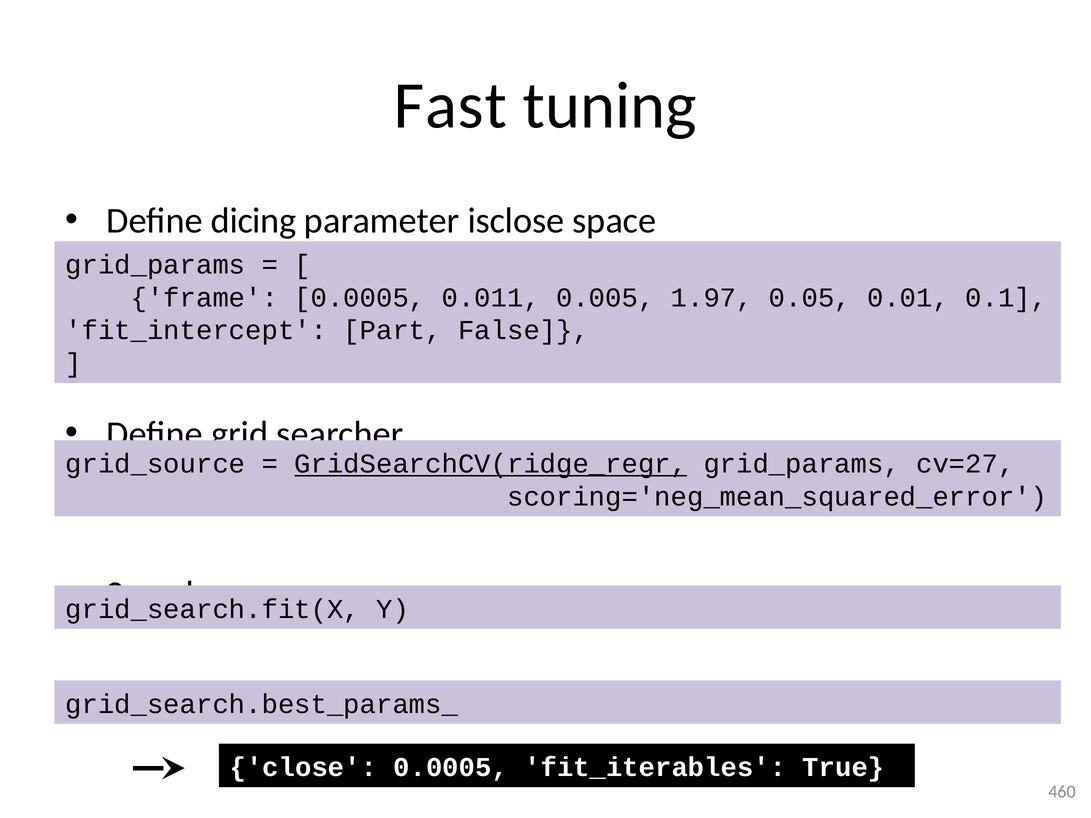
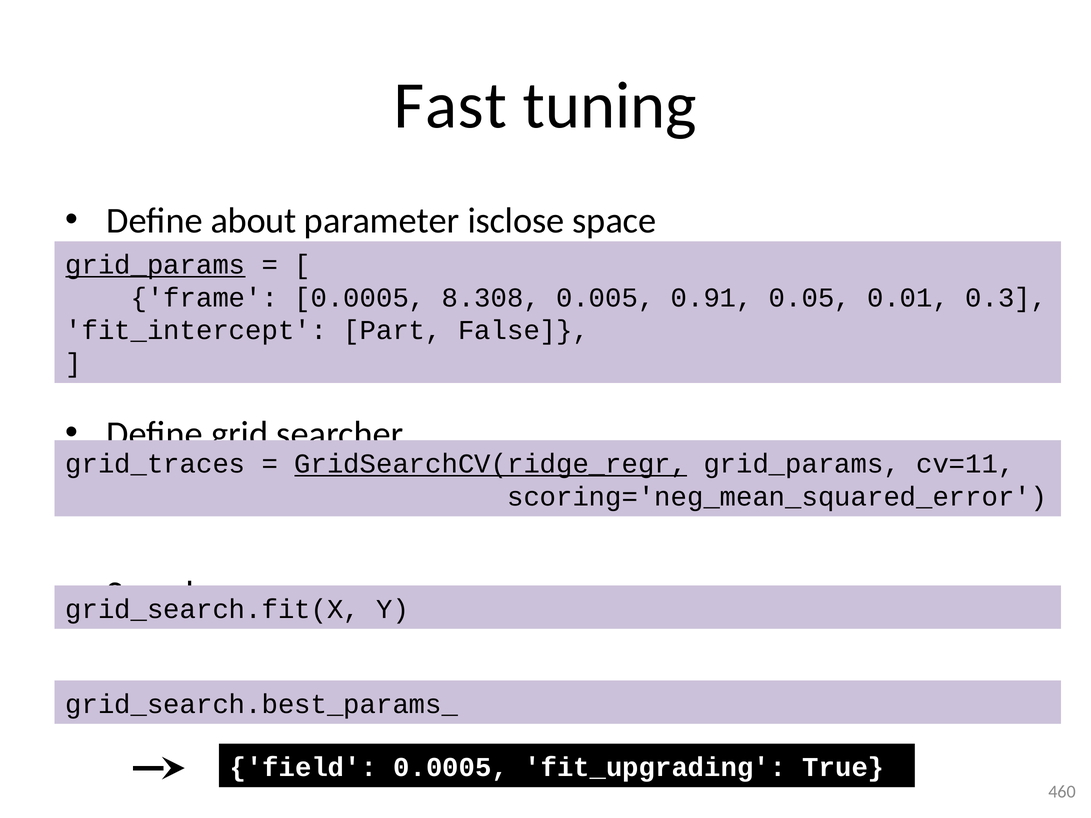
dicing: dicing -> about (254, 221)
grid_params underline: none -> present (155, 265)
0.011: 0.011 -> 8.308 (491, 298)
1.97: 1.97 -> 0.91 (712, 298)
0.1: 0.1 -> 0.3 (1006, 298)
grid_source: grid_source -> grid_traces (155, 464)
cv=27: cv=27 -> cv=11 (965, 464)
close: close -> field (303, 768)
fit_iterables: fit_iterables -> fit_upgrading (655, 768)
